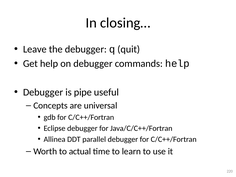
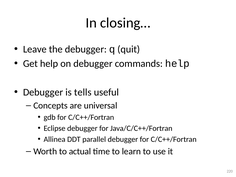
pipe: pipe -> tells (83, 92)
